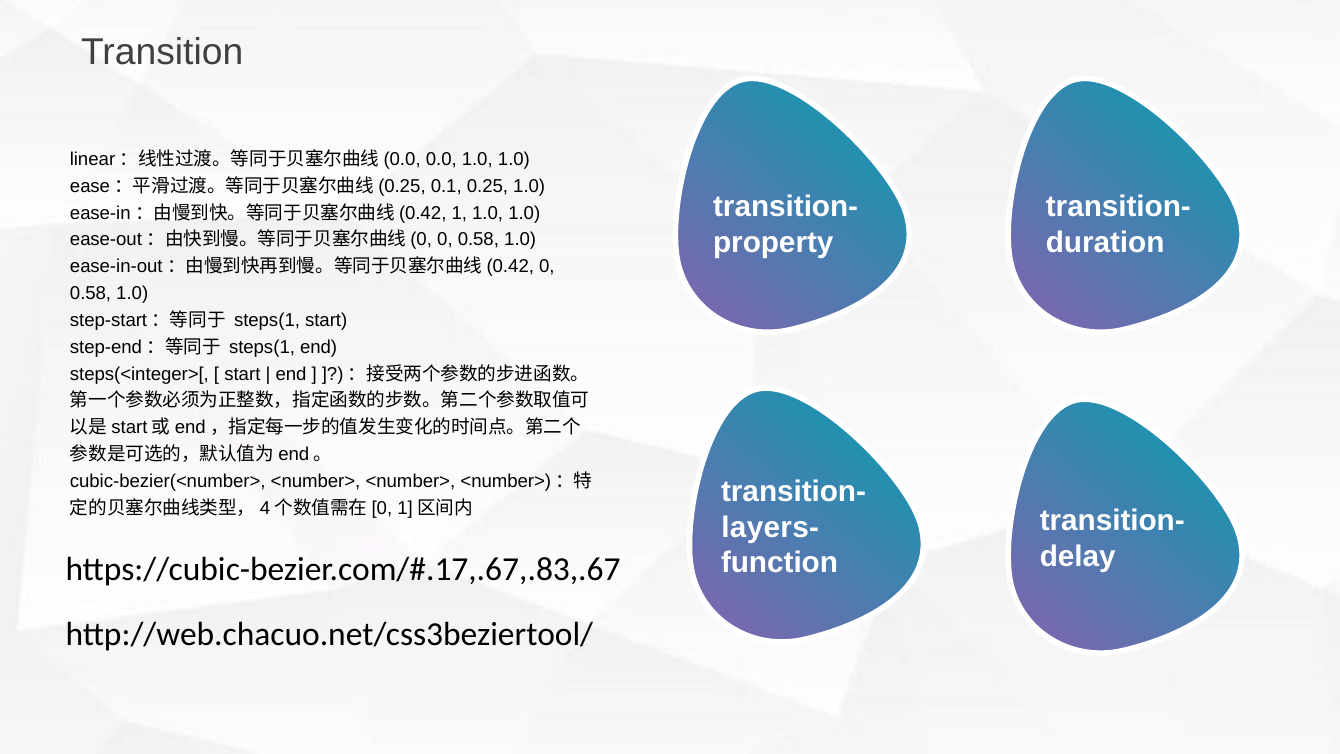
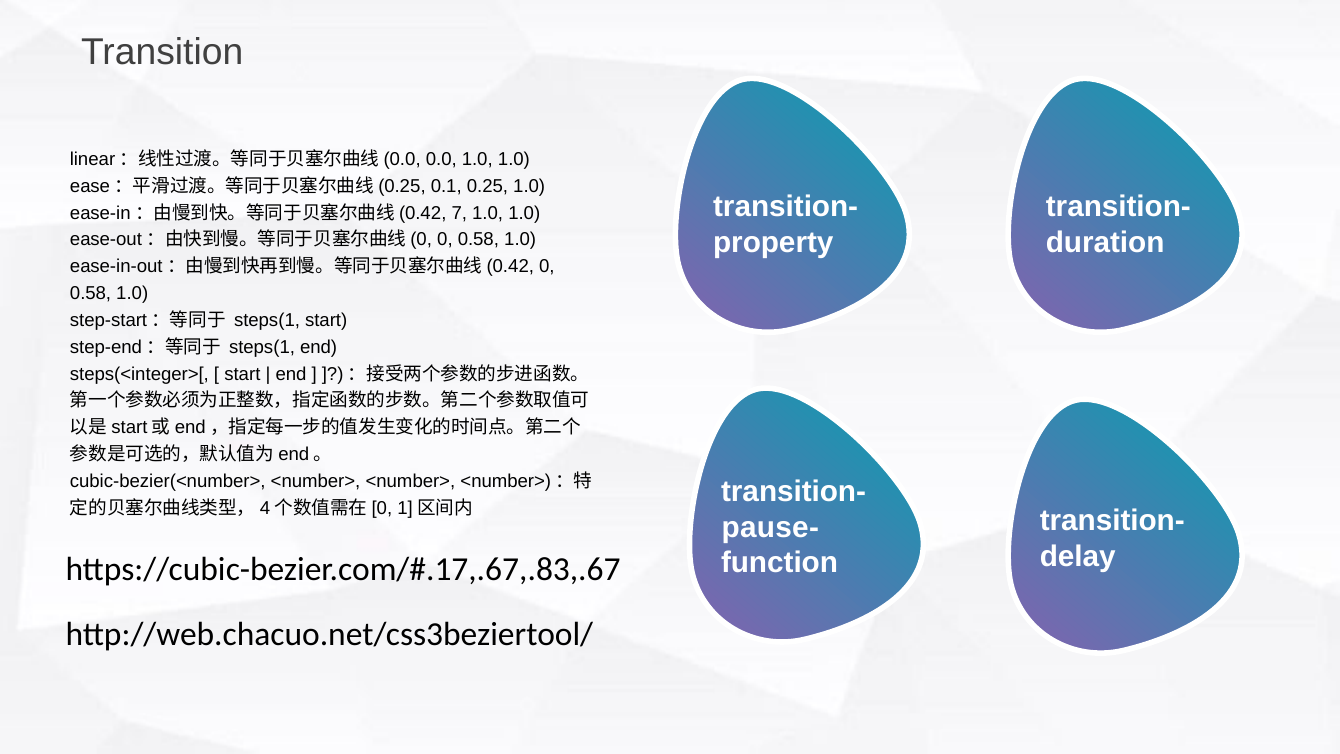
1: 1 -> 7 (459, 213)
layers-: layers- -> pause- (770, 527)
